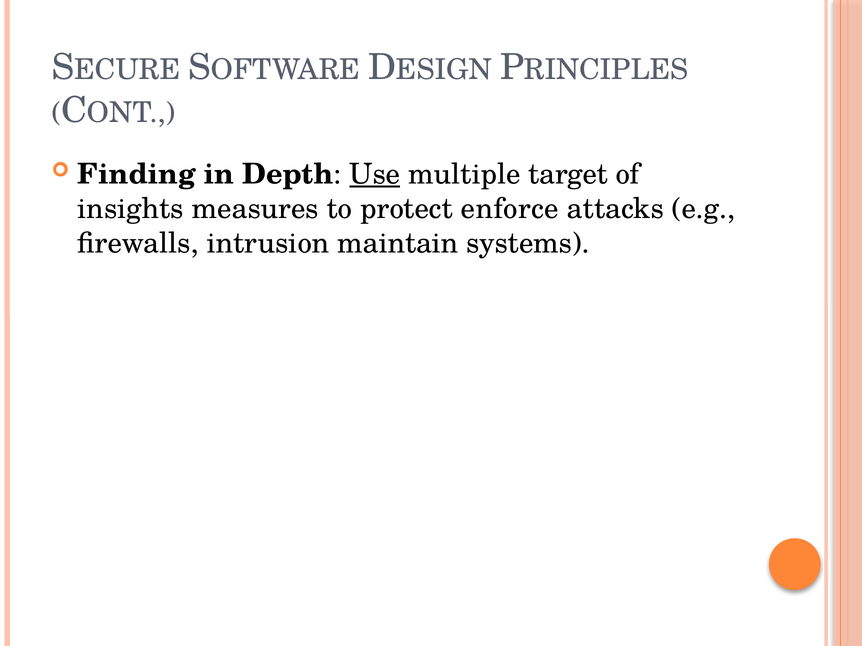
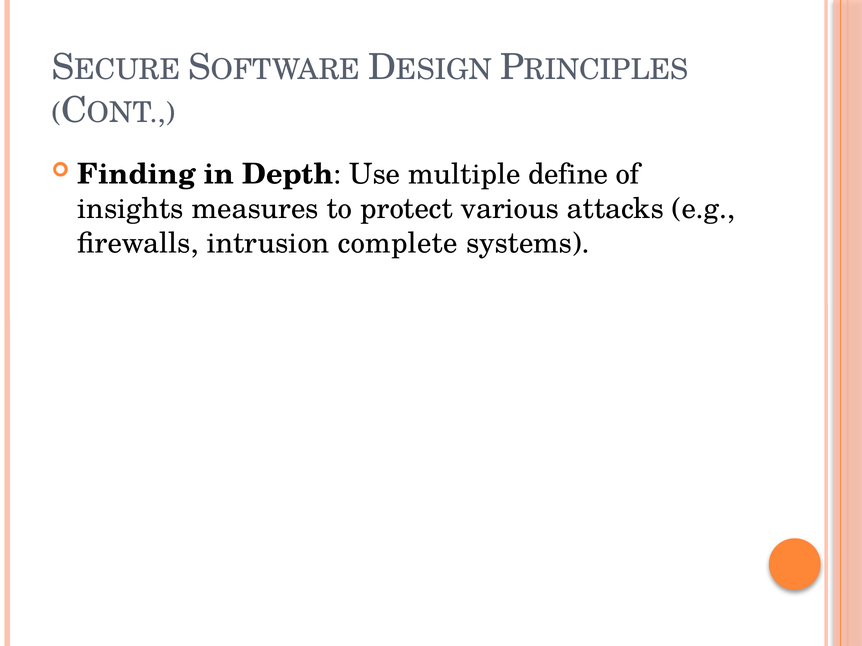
Use underline: present -> none (375, 174)
target: target -> define (568, 174)
enforce: enforce -> various (510, 209)
maintain: maintain -> complete (398, 243)
